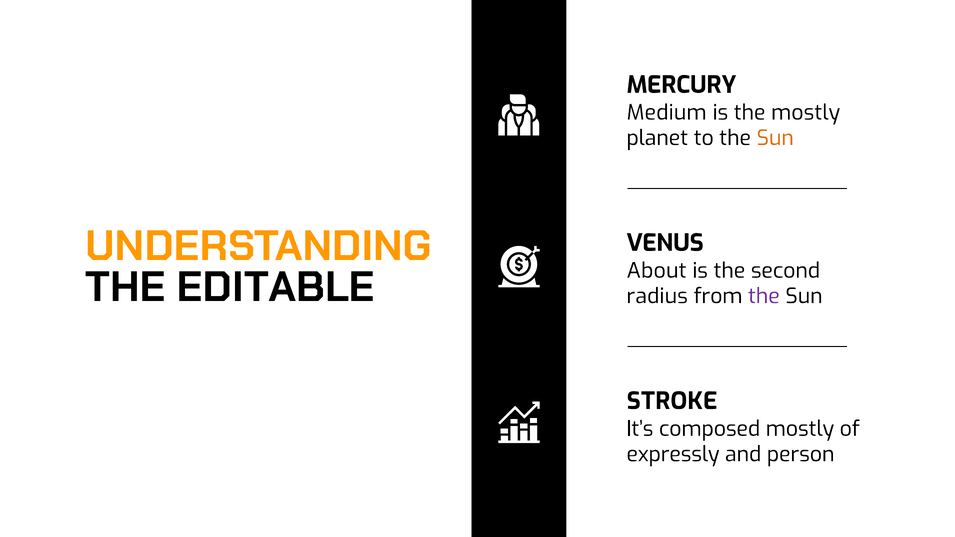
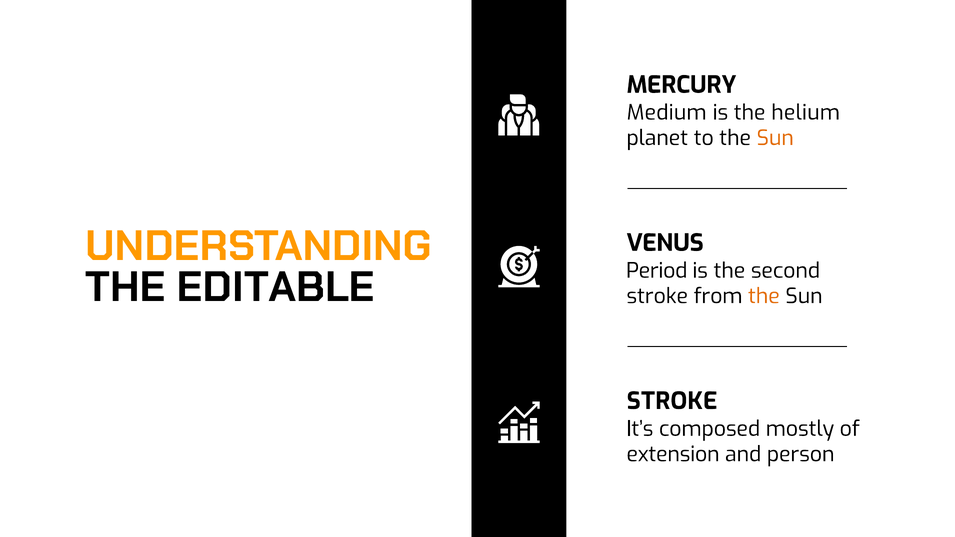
the mostly: mostly -> helium (806, 113)
About: About -> Period (657, 271)
radius: radius -> stroke (657, 296)
the colour: purple -> orange (764, 296)
expressly: expressly -> extension (673, 454)
